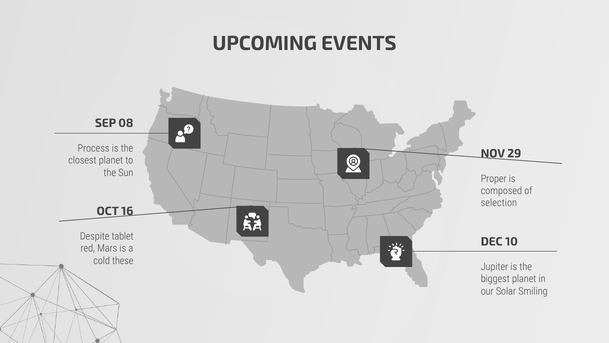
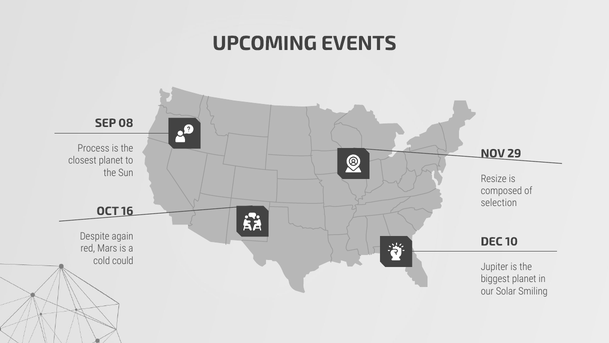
Proper: Proper -> Resize (494, 178)
tablet: tablet -> again (123, 236)
these: these -> could (123, 260)
